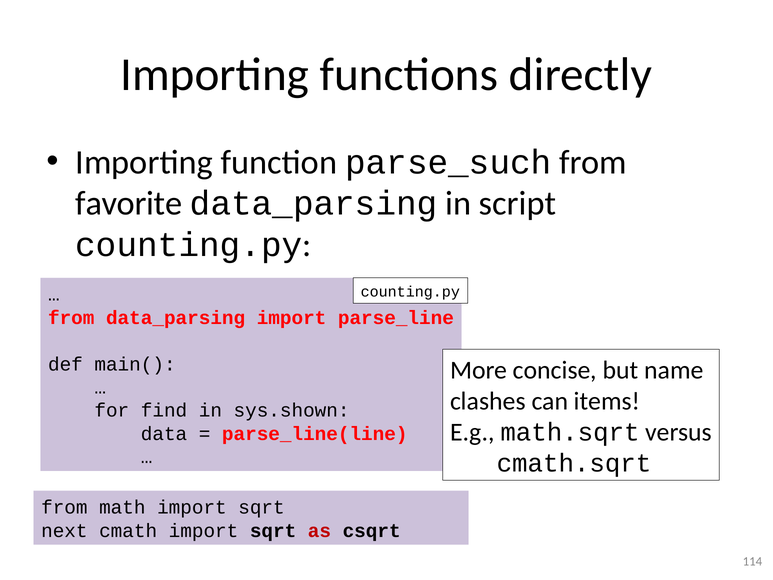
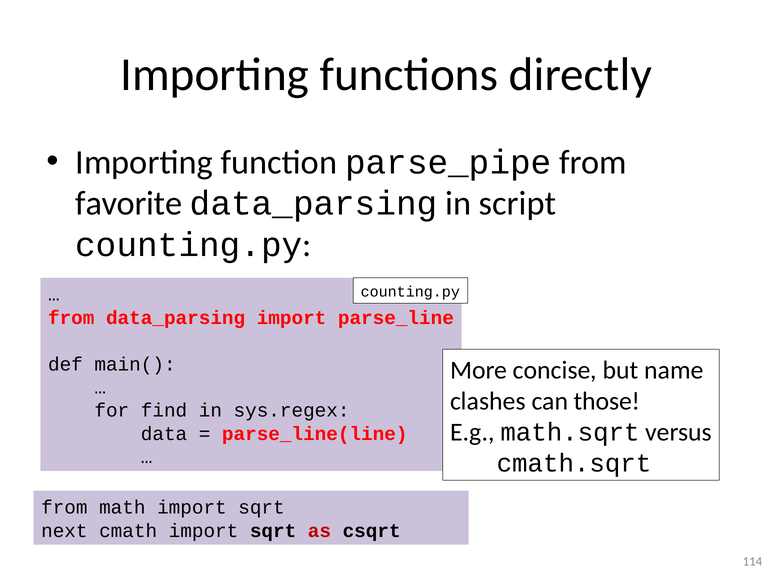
parse_such: parse_such -> parse_pipe (448, 162)
items: items -> those (607, 401)
sys.shown: sys.shown -> sys.regex (292, 410)
